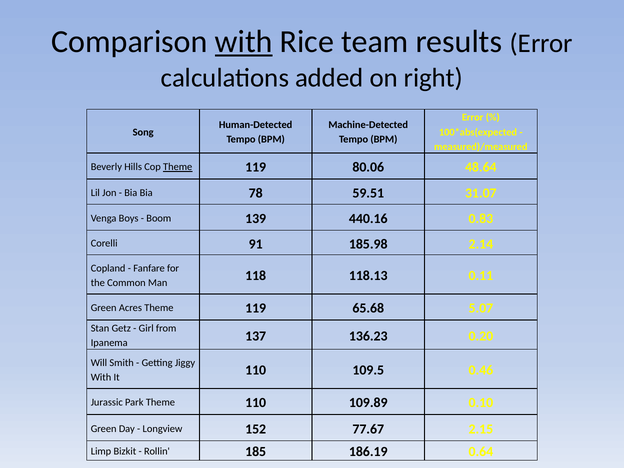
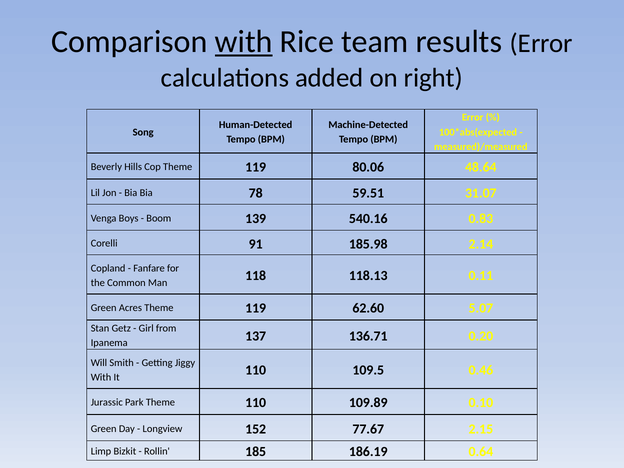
Theme underline: present -> none (178, 167)
440.16: 440.16 -> 540.16 (368, 219)
65.68: 65.68 -> 62.60 (368, 308)
136.23: 136.23 -> 136.71 (368, 336)
